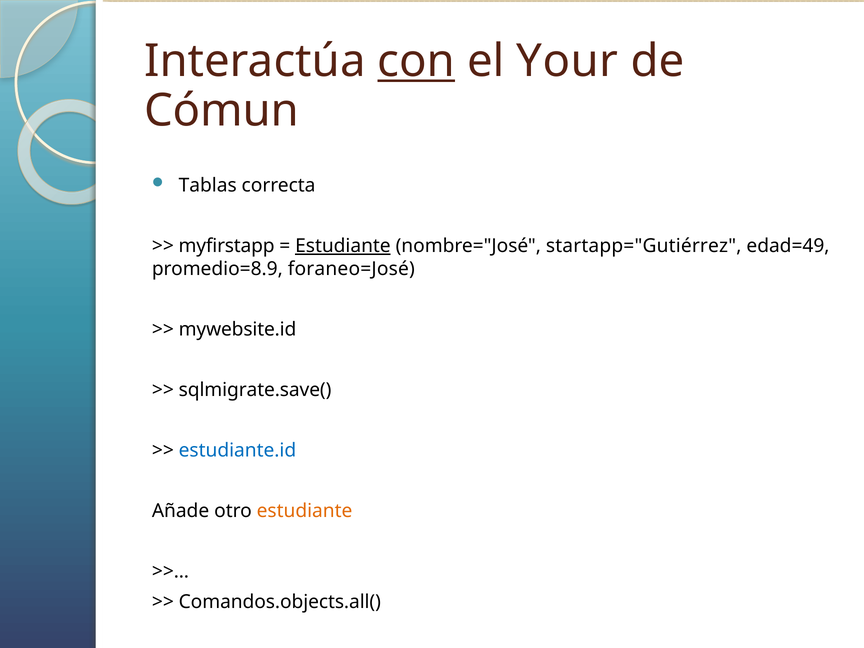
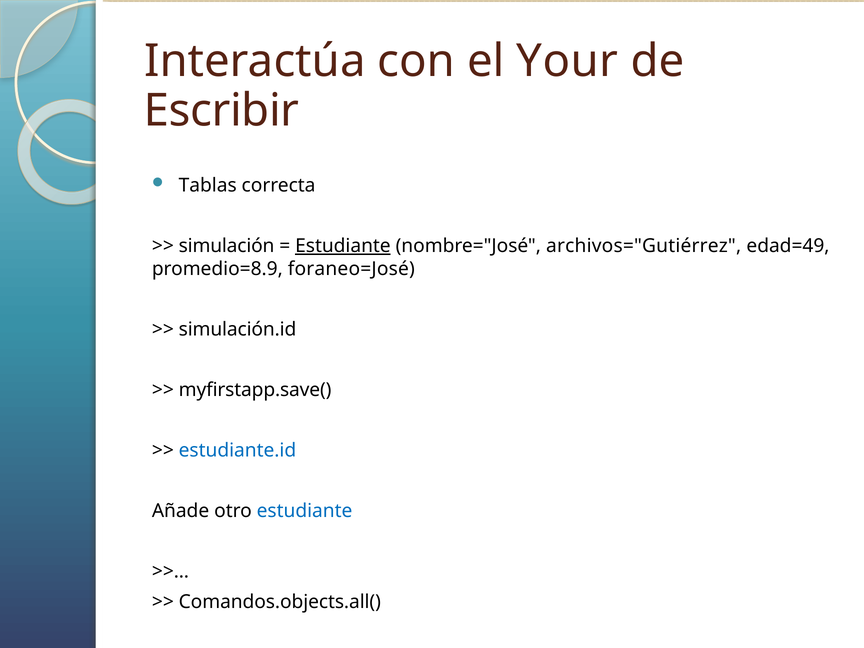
con underline: present -> none (416, 61)
Cómun: Cómun -> Escribir (222, 110)
myfirstapp: myfirstapp -> simulación (227, 246)
startapp="Gutiérrez: startapp="Gutiérrez -> archivos="Gutiérrez (644, 246)
mywebsite.id: mywebsite.id -> simulación.id (238, 330)
sqlmigrate.save(: sqlmigrate.save( -> myfirstapp.save( (255, 390)
estudiante colour: orange -> blue (305, 511)
